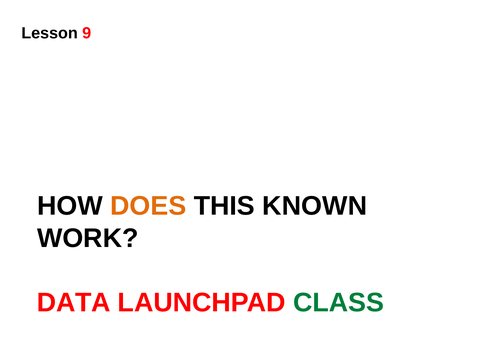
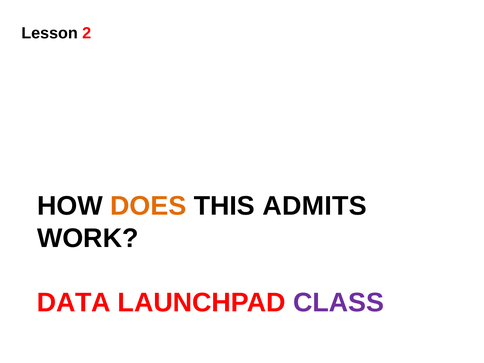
9: 9 -> 2 (87, 33)
KNOWN: KNOWN -> ADMITS (315, 206)
CLASS colour: green -> purple (339, 303)
